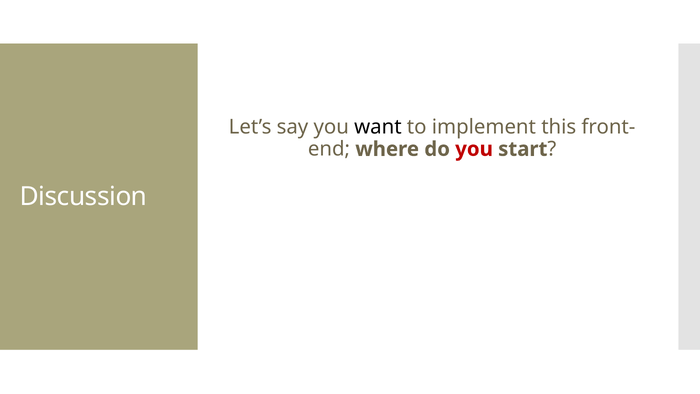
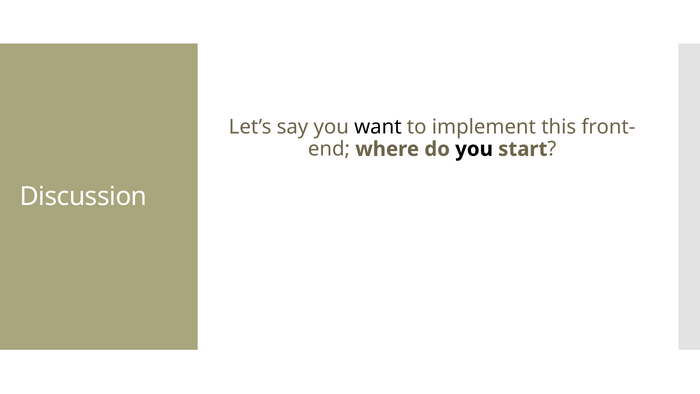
you colour: red -> black (474, 149)
